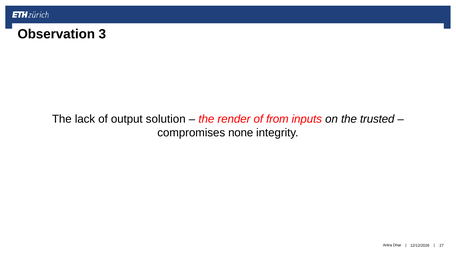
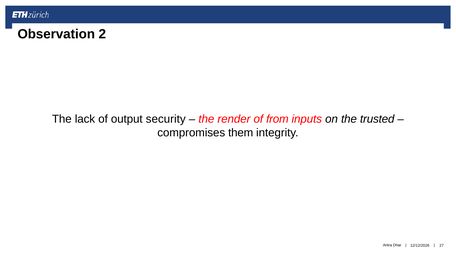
3: 3 -> 2 (102, 34)
solution: solution -> security (166, 119)
none: none -> them (241, 133)
